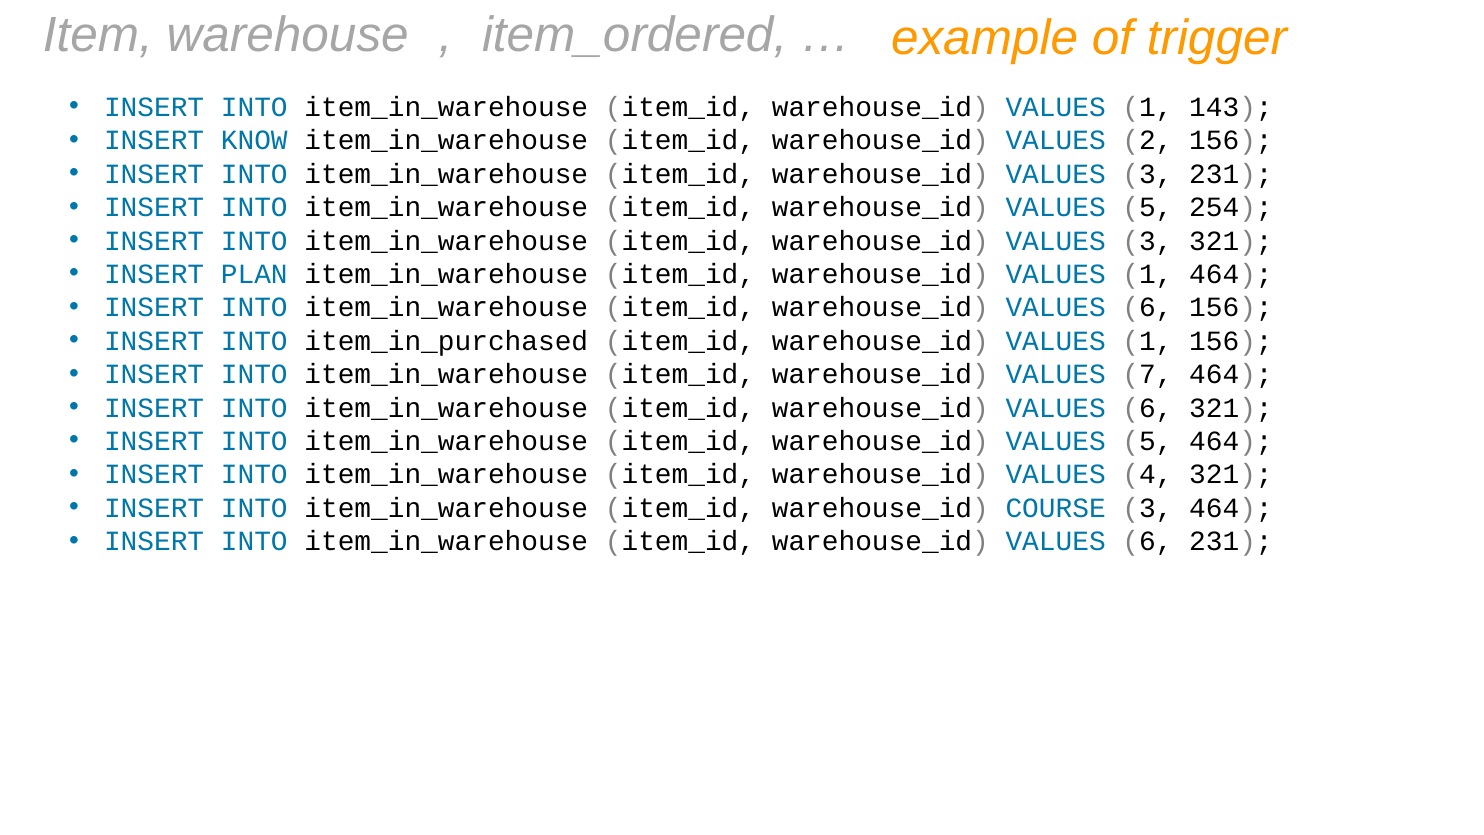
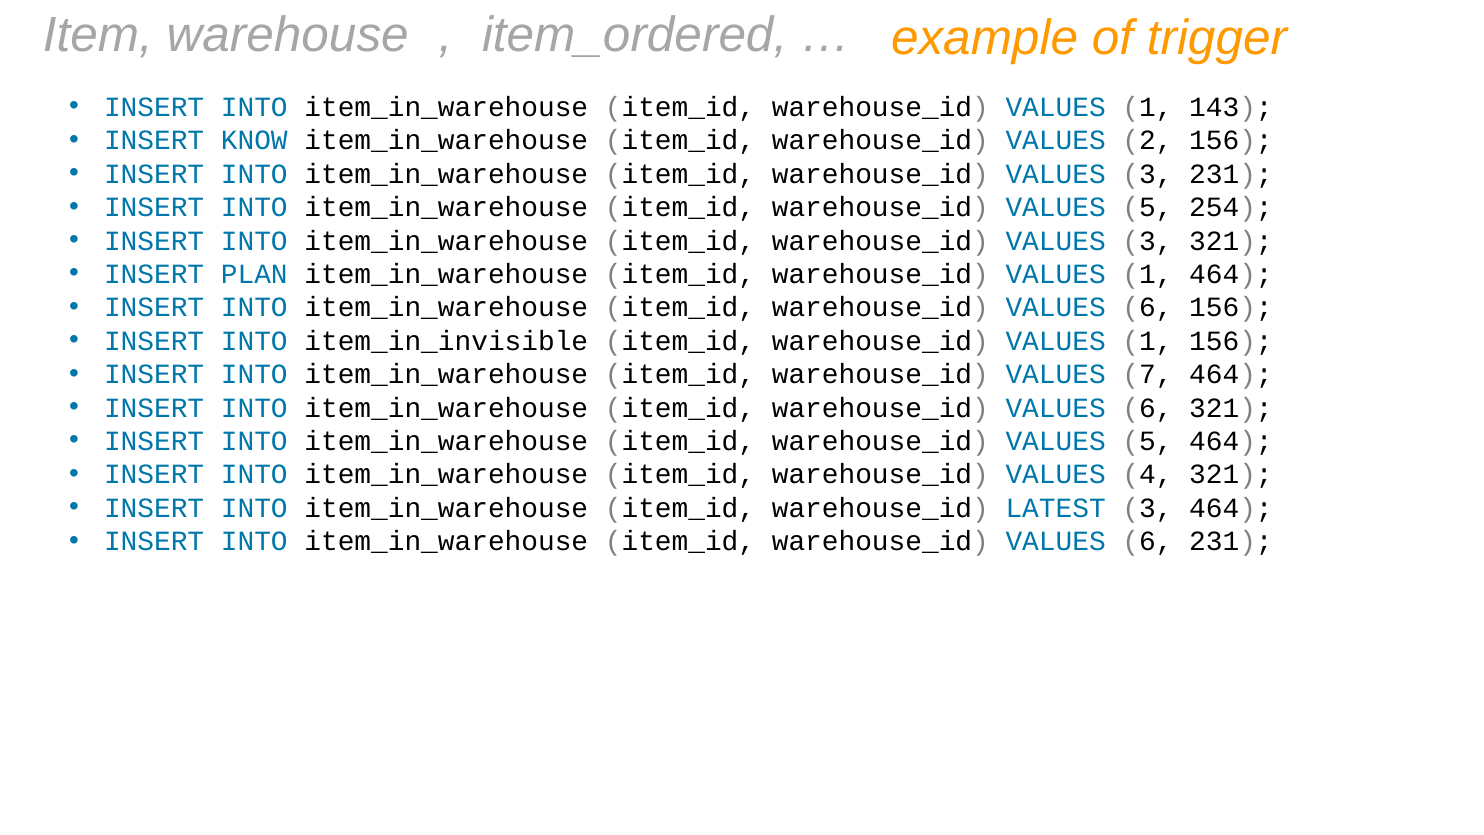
item_in_purchased: item_in_purchased -> item_in_invisible (446, 341)
COURSE: COURSE -> LATEST (1056, 508)
